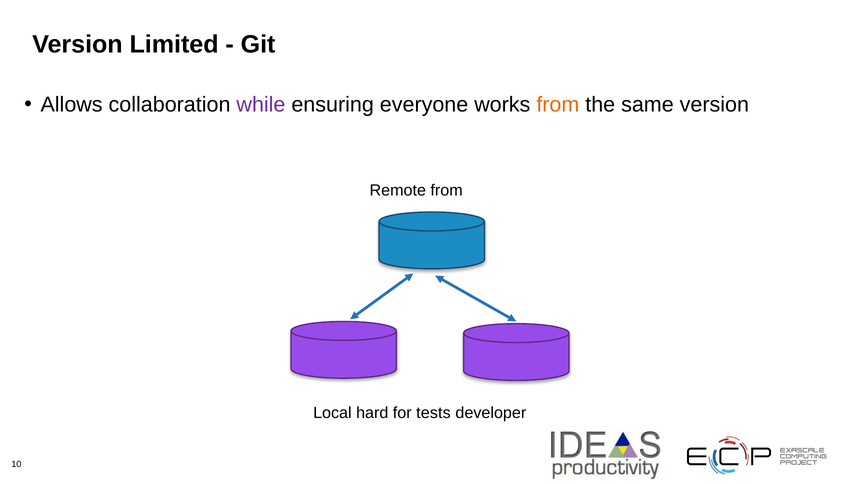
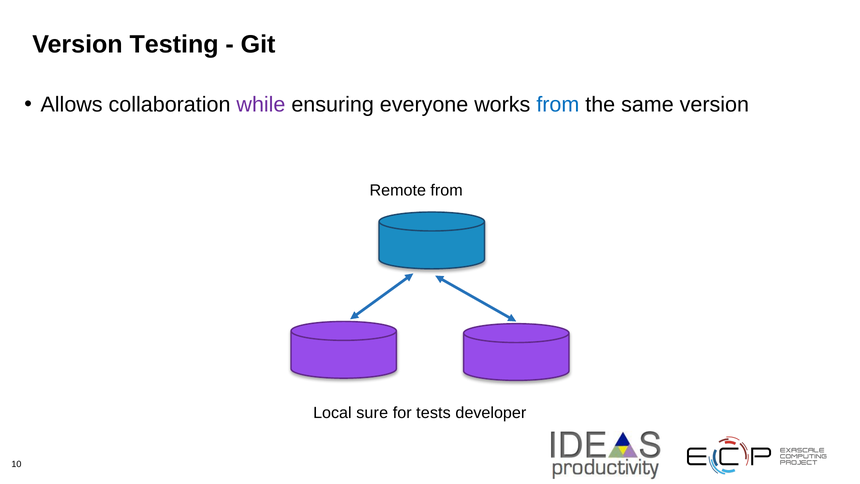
Limited: Limited -> Testing (174, 44)
from colour: orange -> blue (558, 105)
hard: hard -> sure (372, 413)
